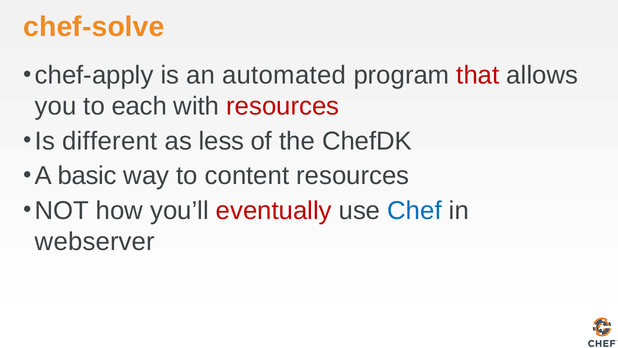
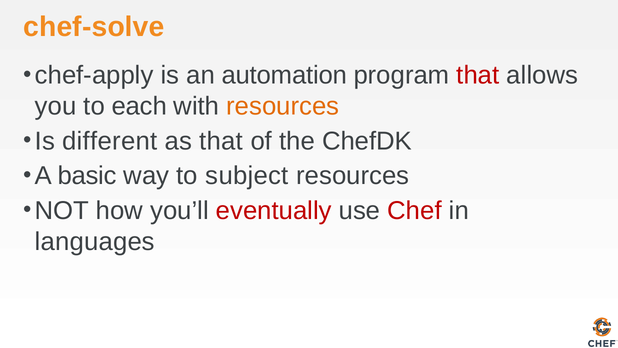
automated: automated -> automation (284, 75)
resources colour: red -> orange (283, 106)
as less: less -> that (221, 141)
content: content -> subject (247, 176)
Chef colour: blue -> red (415, 210)
webserver: webserver -> languages (95, 241)
